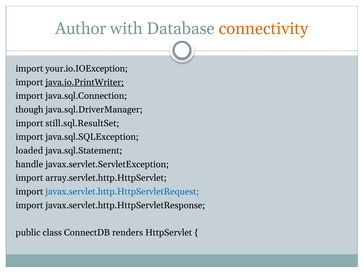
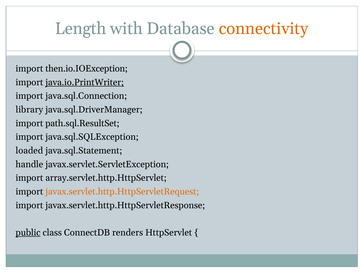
Author: Author -> Length (81, 29)
your.io.IOException: your.io.IOException -> then.io.IOException (87, 69)
though: though -> library (29, 110)
still.sql.ResultSet: still.sql.ResultSet -> path.sql.ResultSet (82, 123)
javax.servlet.http.HttpServletRequest colour: blue -> orange (122, 192)
public underline: none -> present (28, 233)
